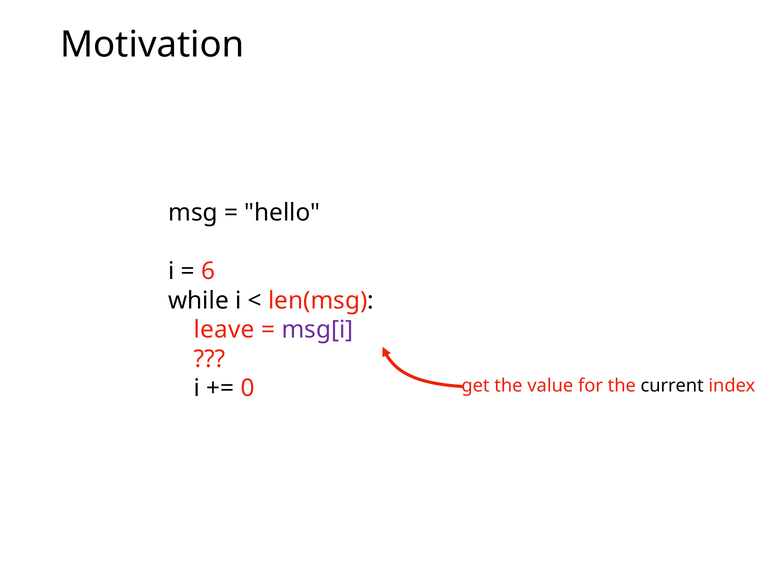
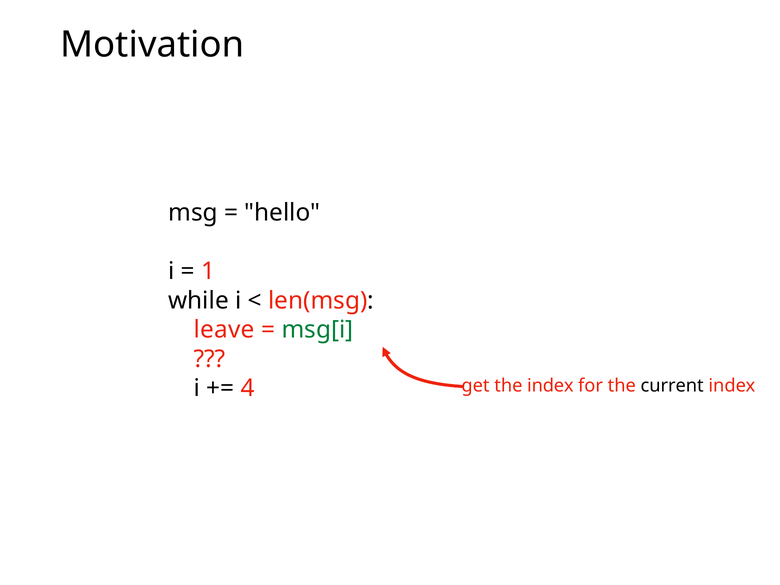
6: 6 -> 1 (208, 271)
msg[i colour: purple -> green (318, 330)
the value: value -> index (550, 386)
0: 0 -> 4 (248, 388)
